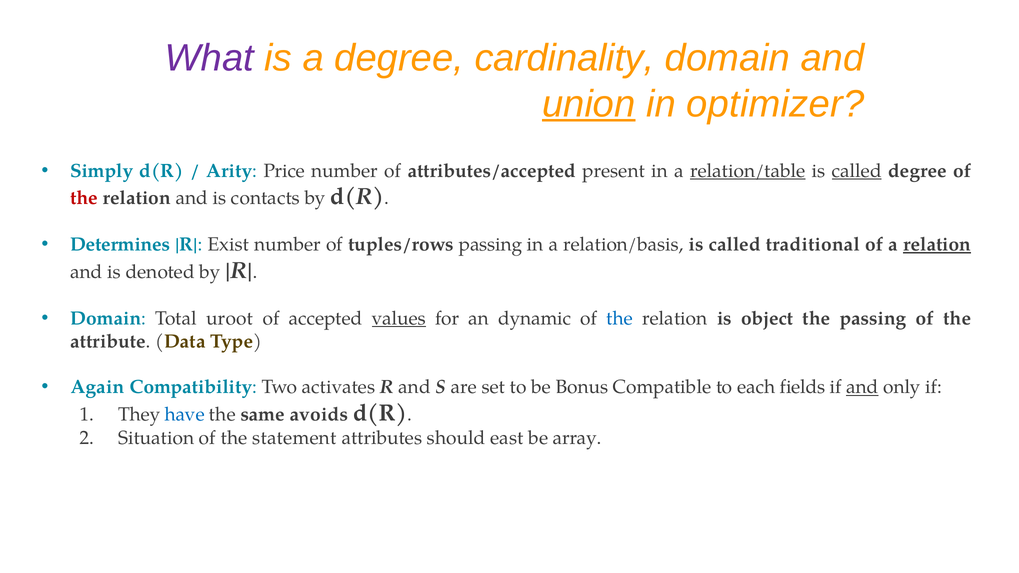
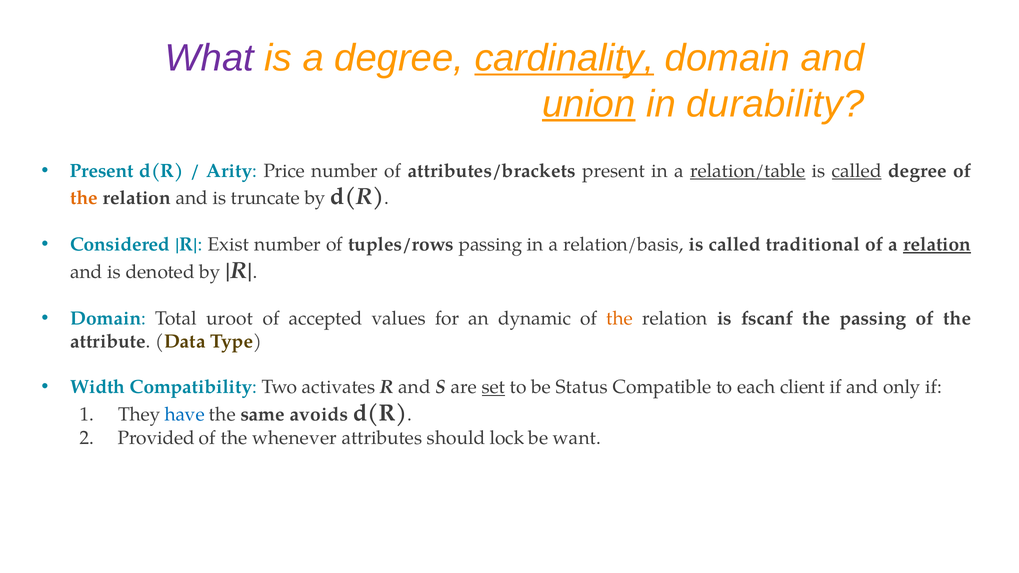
cardinality underline: none -> present (564, 58)
optimizer: optimizer -> durability (775, 104)
Simply: Simply -> Present (102, 171)
attributes/accepted: attributes/accepted -> attributes/brackets (492, 171)
the colour: red -> orange (84, 198)
contacts: contacts -> truncate (266, 198)
Determines: Determines -> Considered (120, 245)
values underline: present -> none (399, 319)
the colour: blue -> orange (620, 319)
object: object -> fscanf (767, 319)
Again: Again -> Width (98, 387)
set underline: none -> present (494, 387)
Bonus: Bonus -> Status (582, 387)
fields: fields -> client (803, 387)
and underline: present -> none (862, 387)
Situation: Situation -> Provided (156, 438)
statement: statement -> whenever (294, 438)
east: east -> lock (507, 438)
array: array -> want (577, 438)
